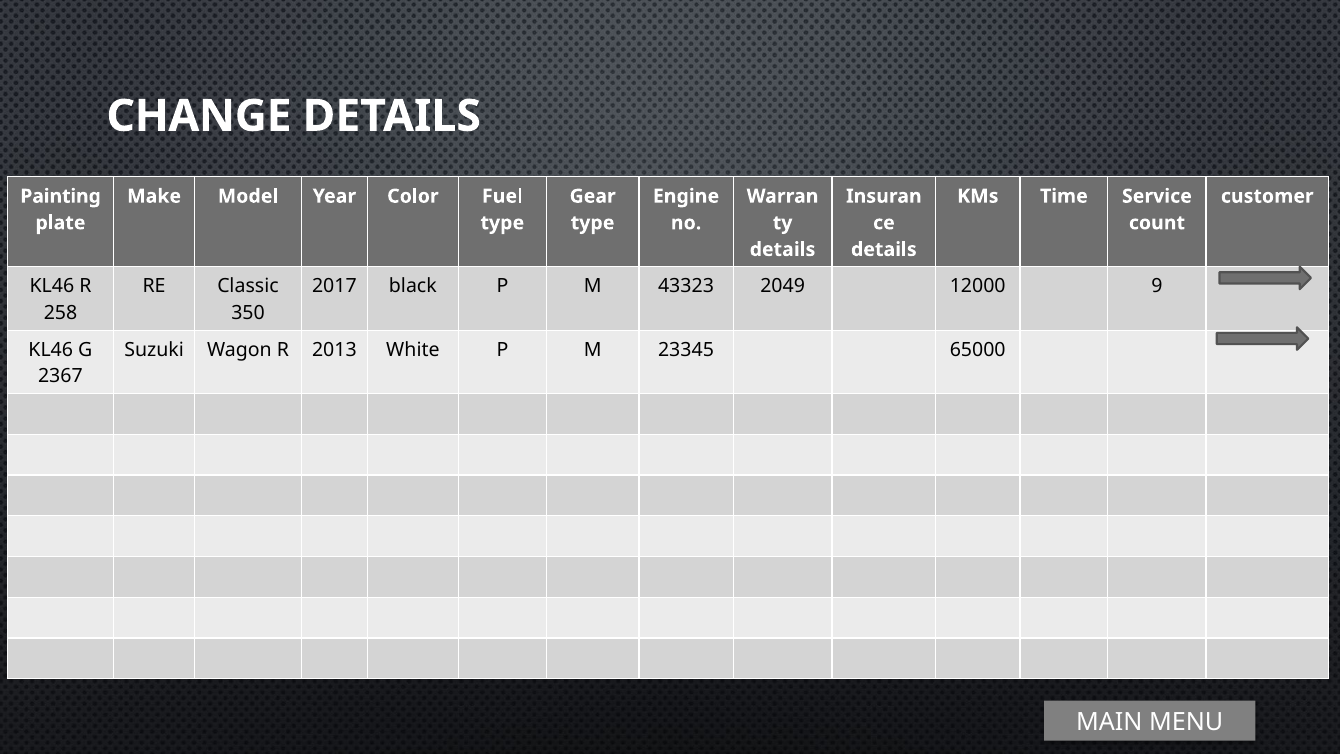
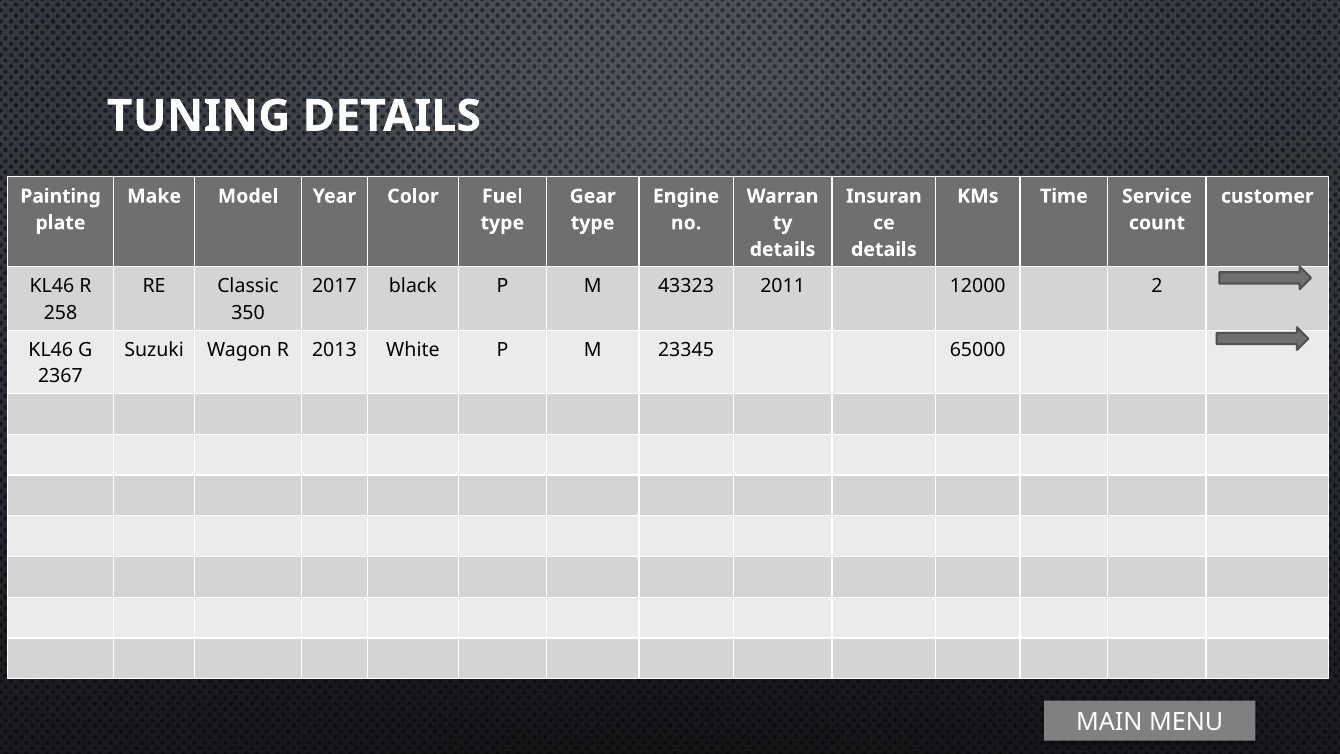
CHANGE: CHANGE -> TUNING (199, 116)
2049: 2049 -> 2011 (783, 286)
9: 9 -> 2 (1157, 286)
